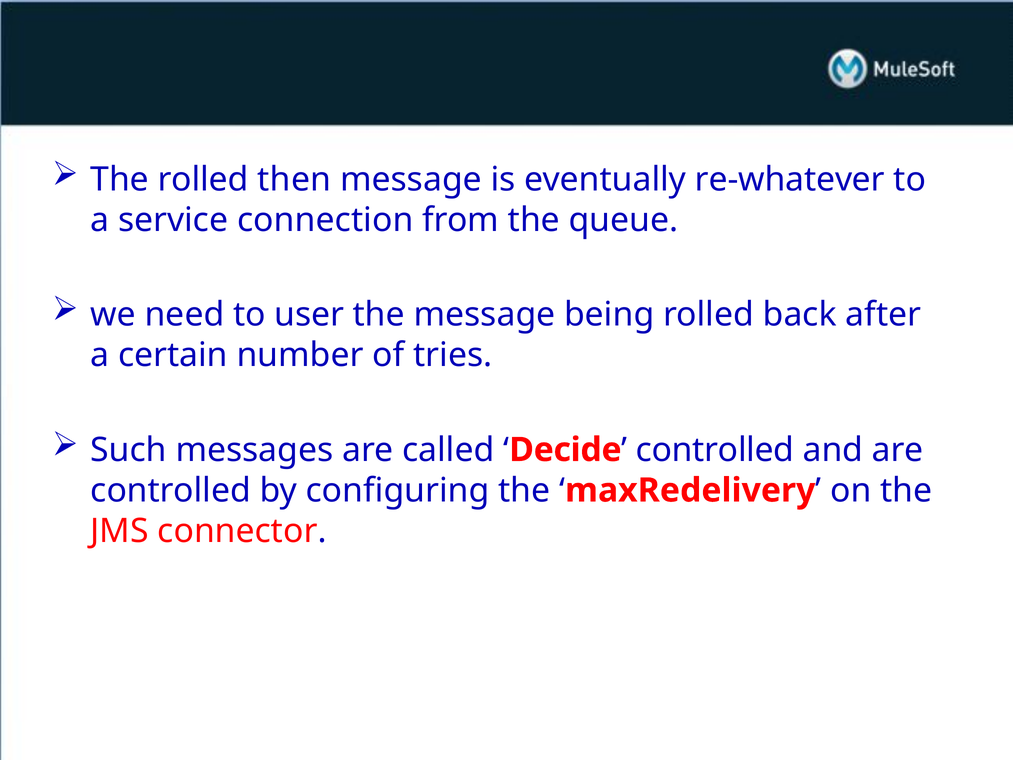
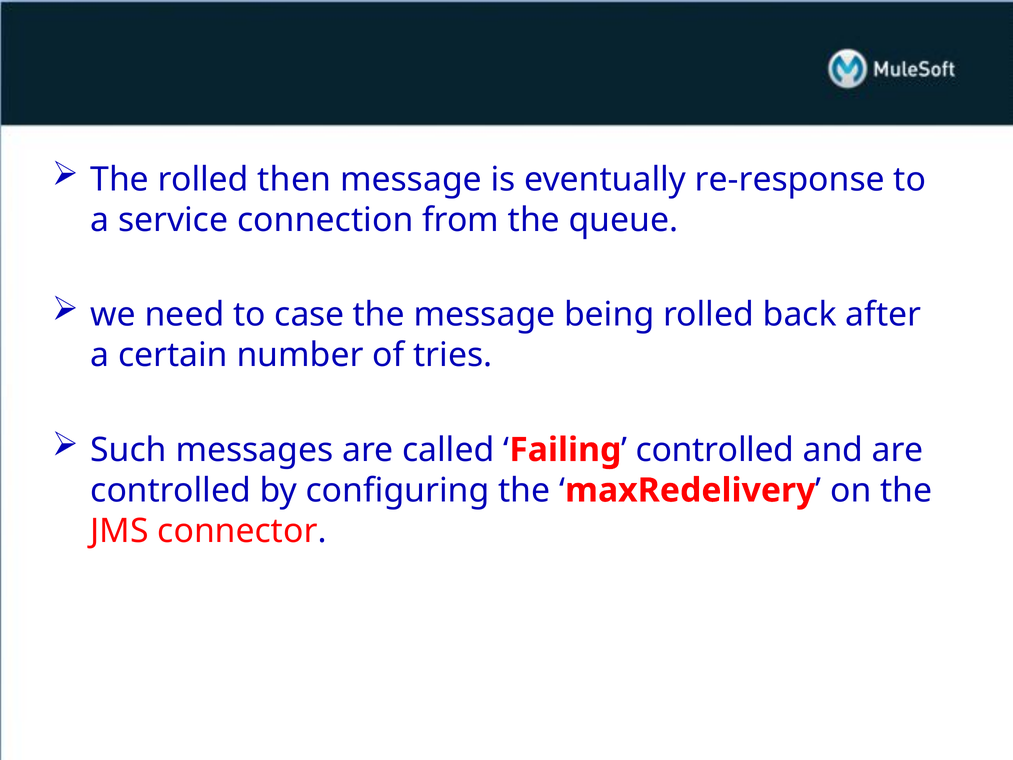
re-whatever: re-whatever -> re-response (790, 180)
user: user -> case (309, 315)
Decide: Decide -> Failing (565, 450)
